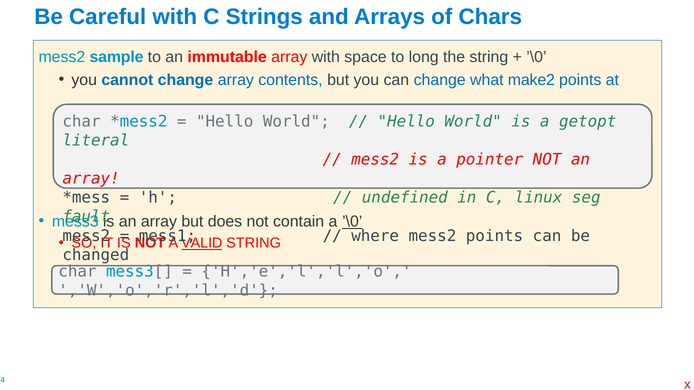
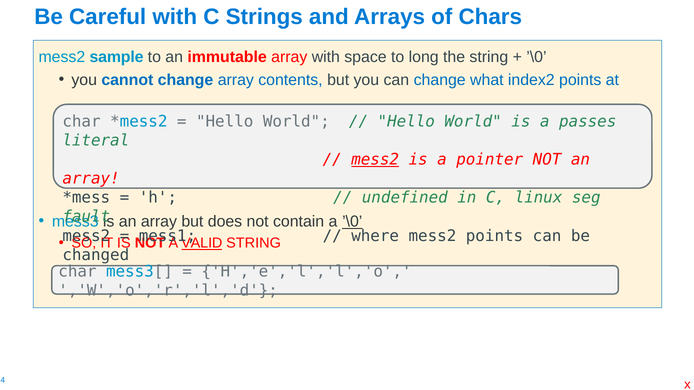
make2: make2 -> index2 (531, 80)
getopt: getopt -> passes (588, 122)
mess2 underline: none -> present (375, 160)
